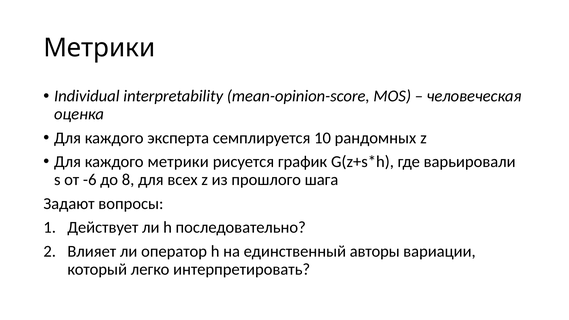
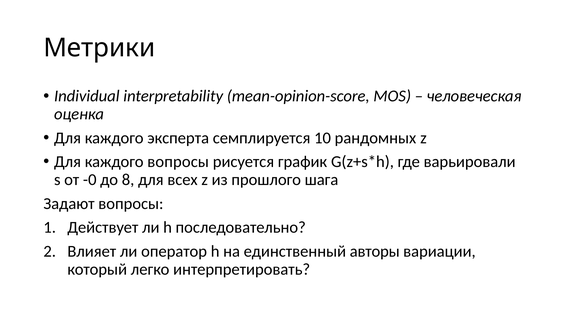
каждого метрики: метрики -> вопросы (178, 162)
-6: -6 -> -0 (90, 180)
